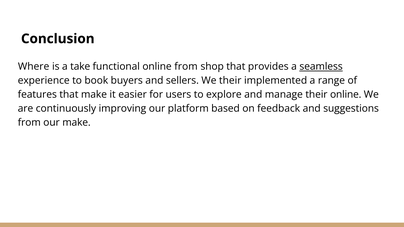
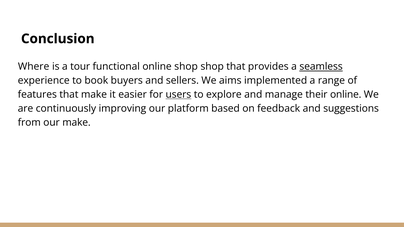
take: take -> tour (80, 67)
online from: from -> shop (186, 67)
We their: their -> aims (230, 81)
users underline: none -> present (178, 95)
